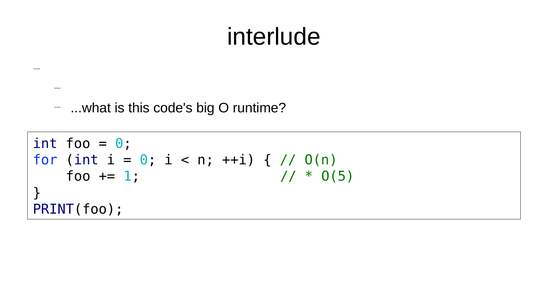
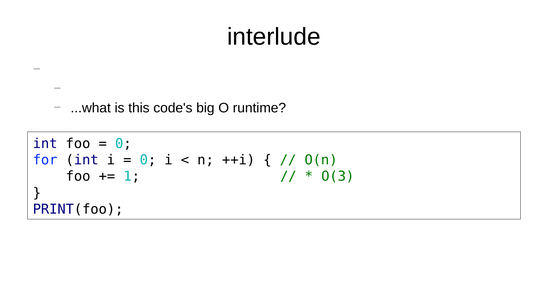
O(5: O(5 -> O(3 (338, 177)
